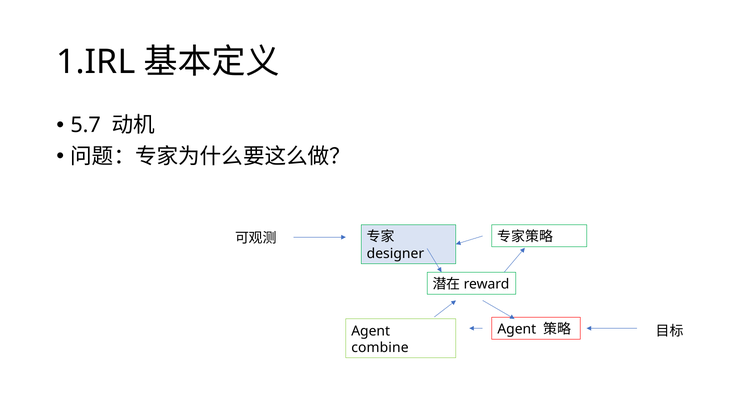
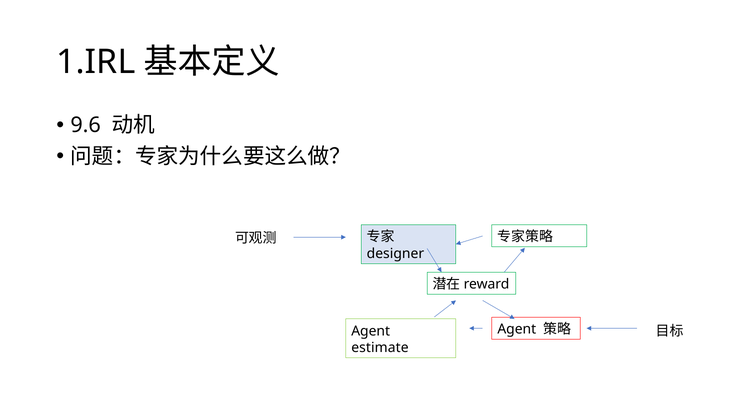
5.7: 5.7 -> 9.6 (86, 125)
combine: combine -> estimate (380, 347)
